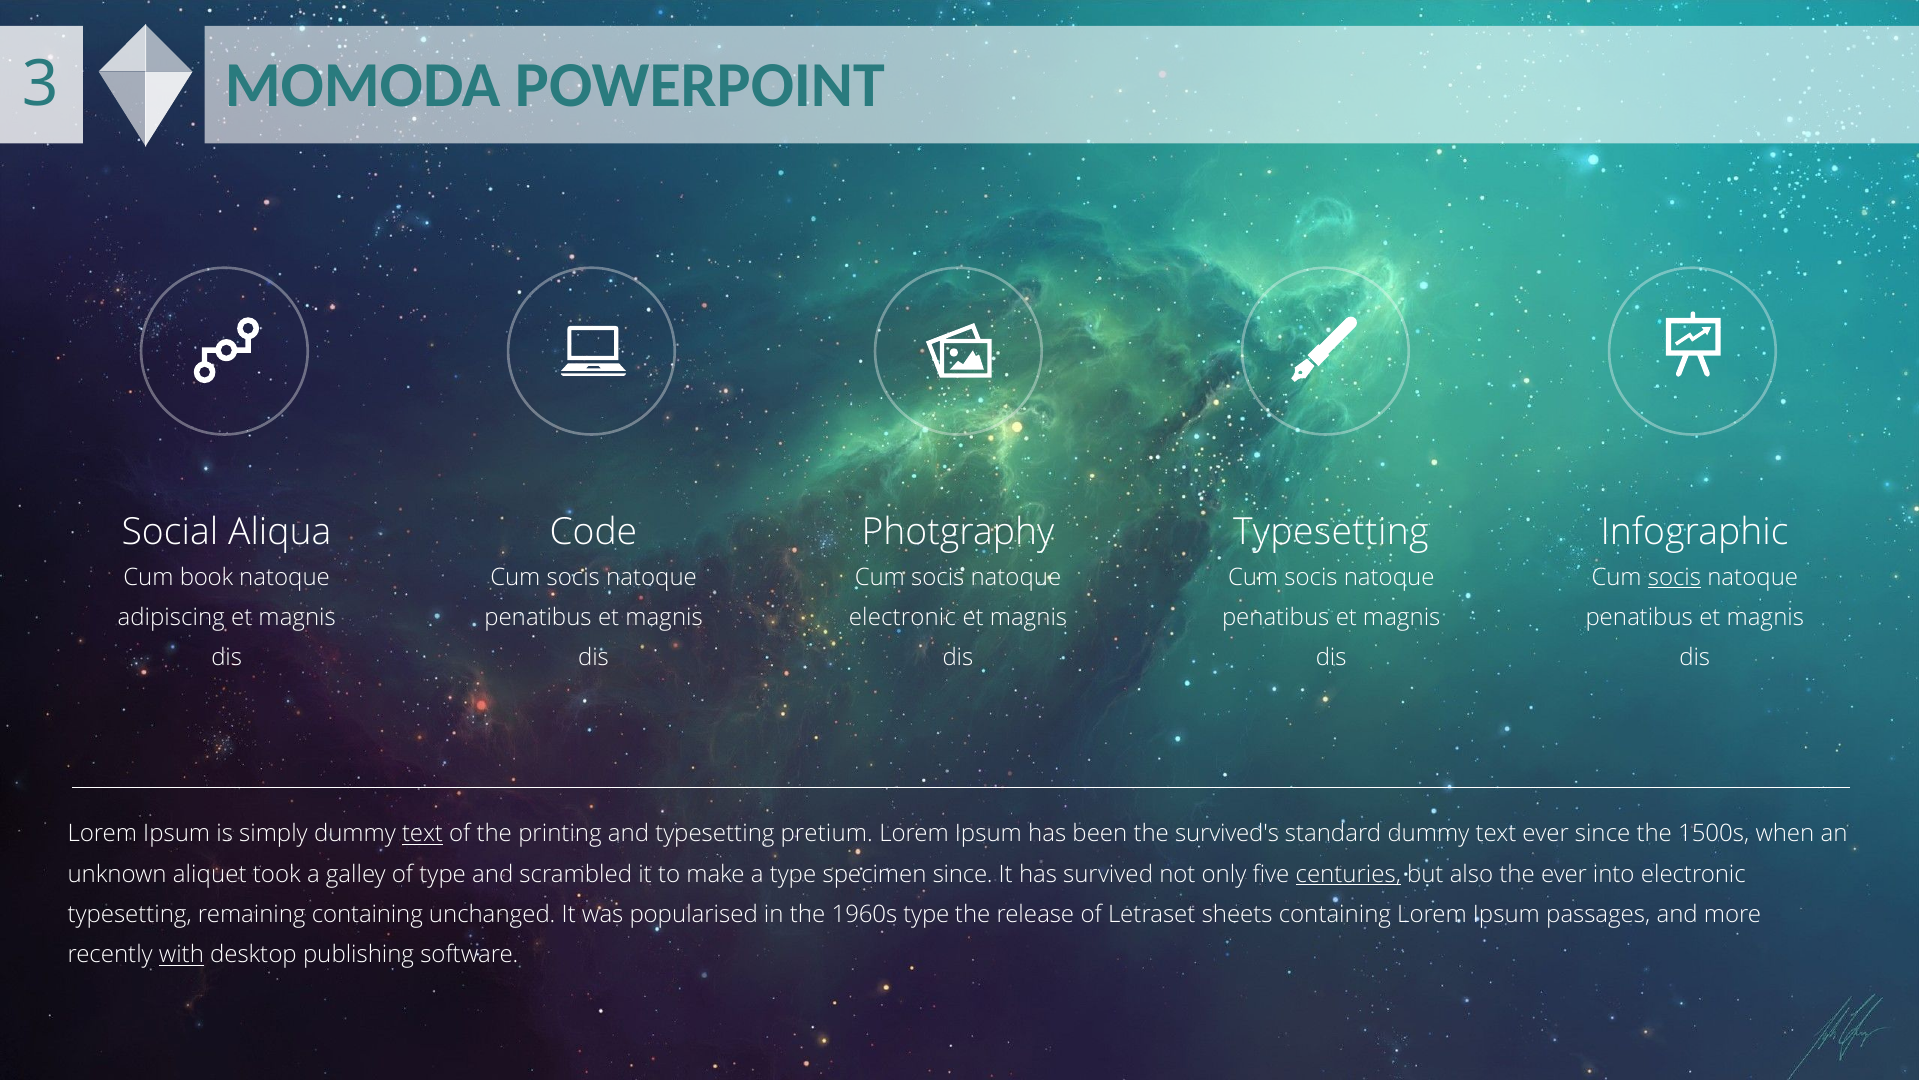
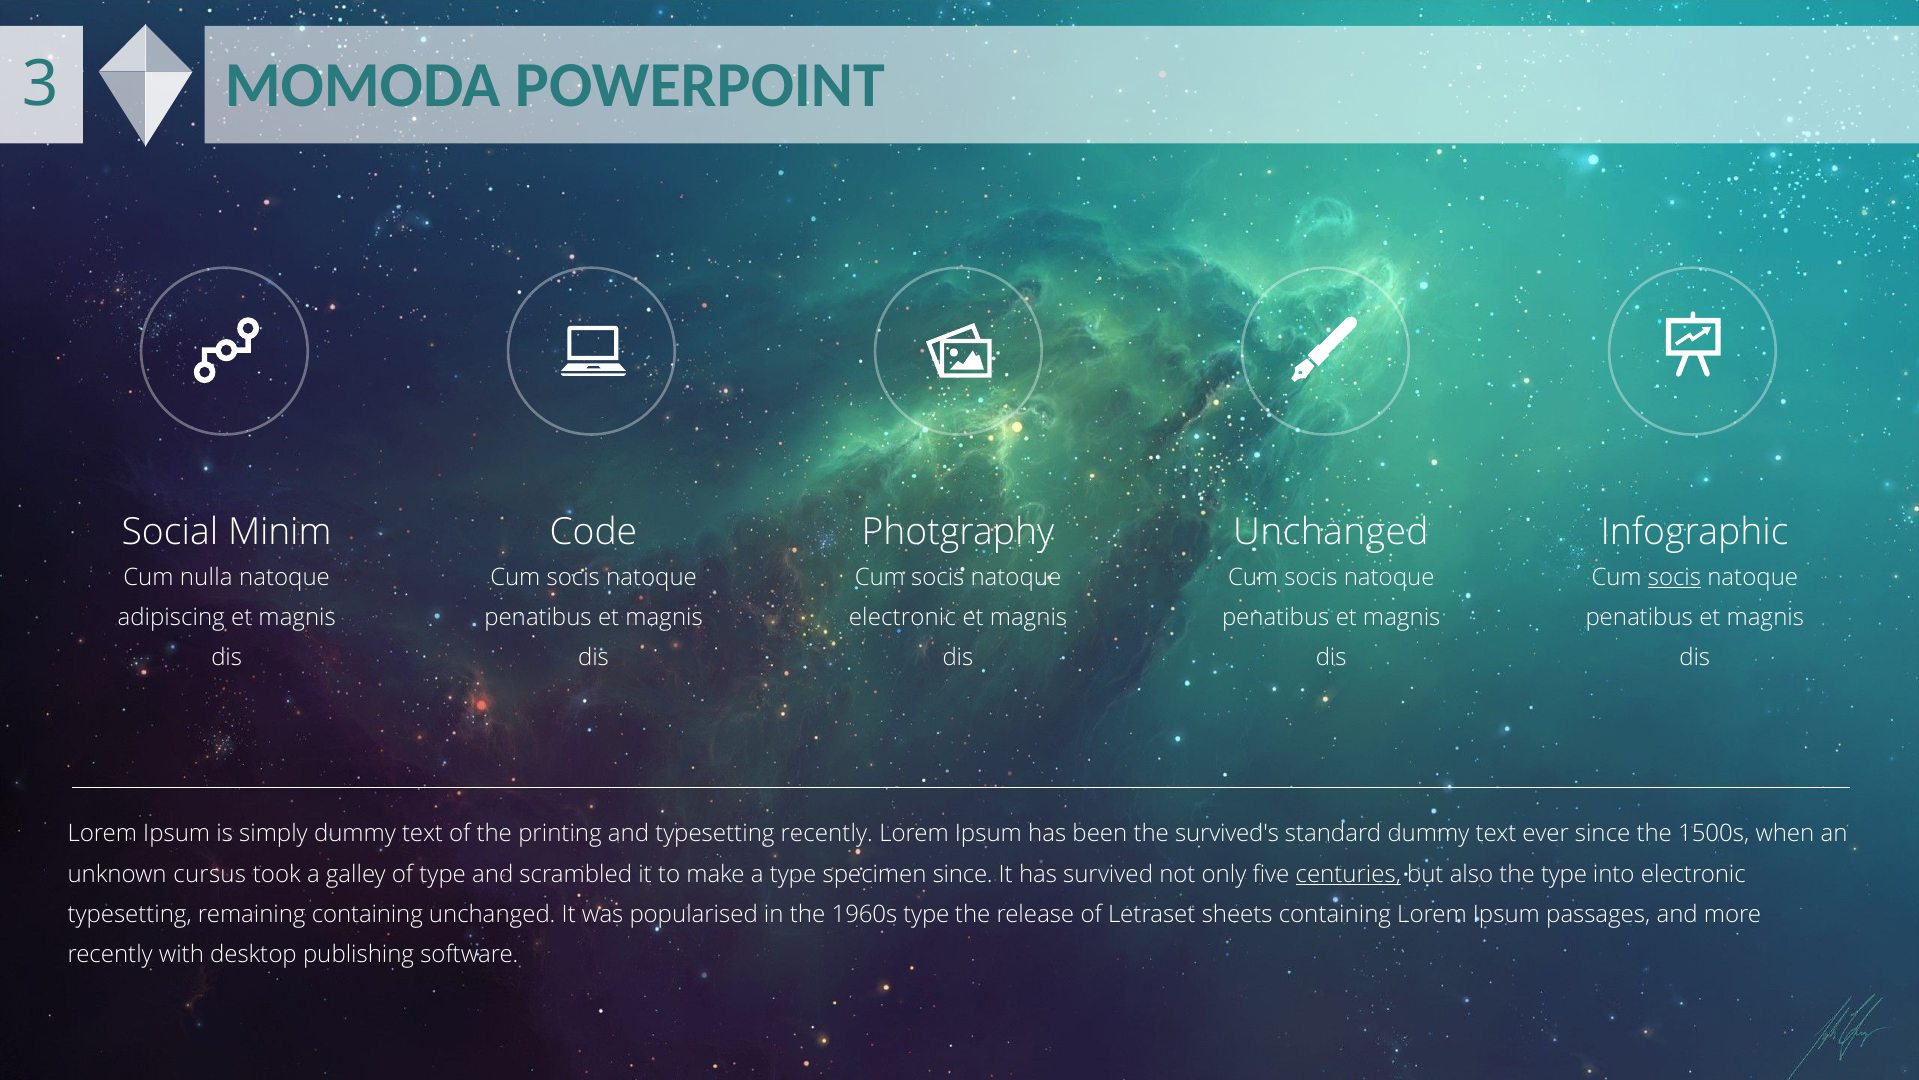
Aliqua: Aliqua -> Minim (280, 532)
Typesetting: Typesetting -> Unchanged (1331, 532)
book: book -> nulla (206, 577)
text underline: present -> none (422, 833)
typesetting pretium: pretium -> recently (827, 833)
aliquet: aliquet -> cursus (210, 874)
the ever: ever -> type (1564, 874)
with underline: present -> none (181, 955)
